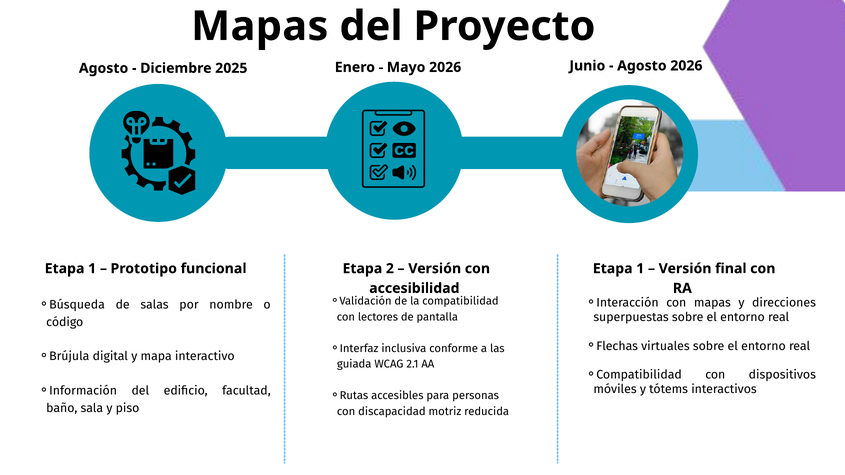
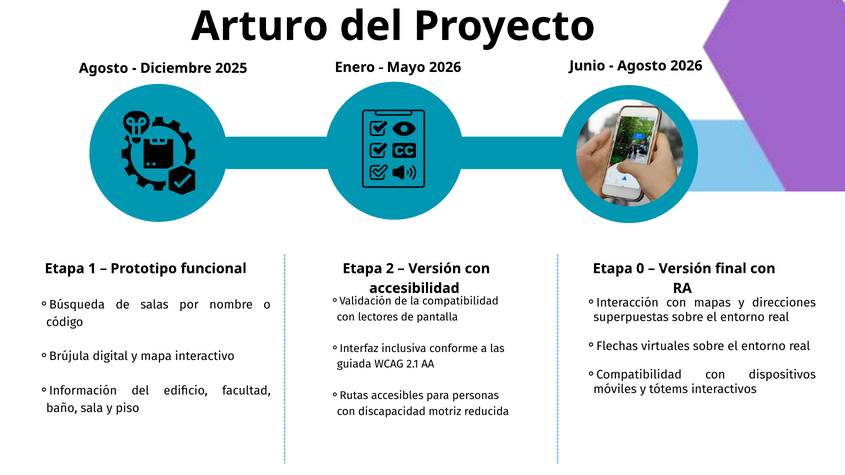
Mapas: Mapas -> Arturo (260, 26)
1: 1 -> 0 (640, 269)
